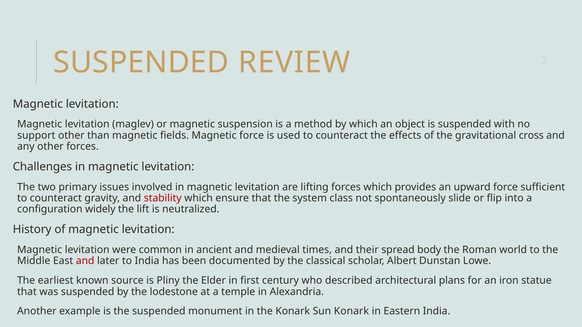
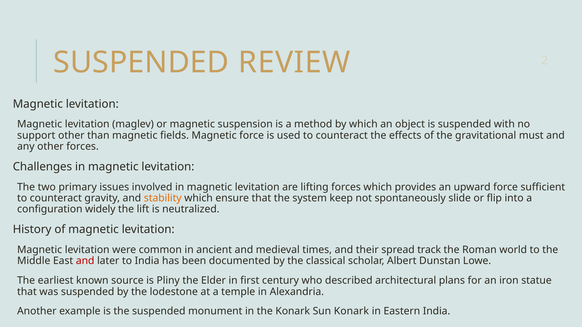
cross: cross -> must (531, 136)
stability colour: red -> orange (163, 198)
class: class -> keep (341, 198)
body: body -> track (429, 250)
